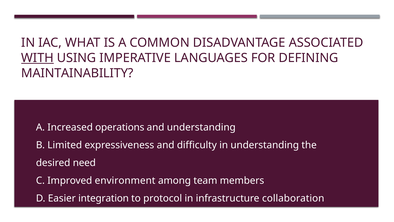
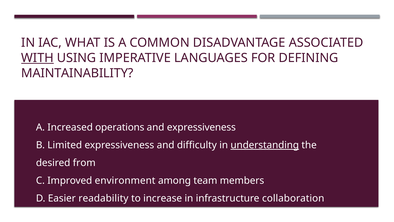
and understanding: understanding -> expressiveness (201, 127)
understanding underline: none -> present (265, 145)
need: need -> from (84, 163)
integration: integration -> readability (103, 198)
protocol: protocol -> increase (163, 198)
